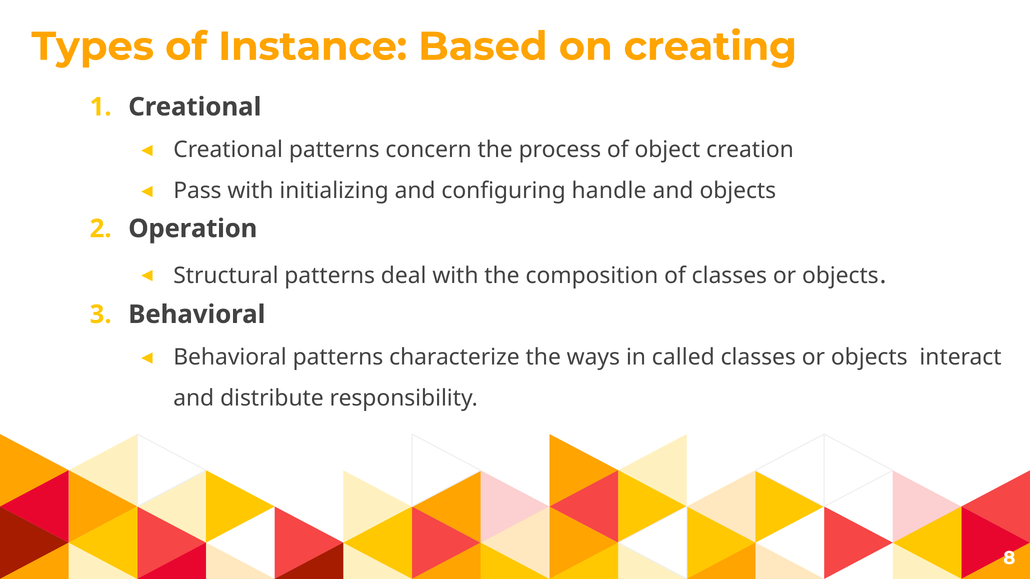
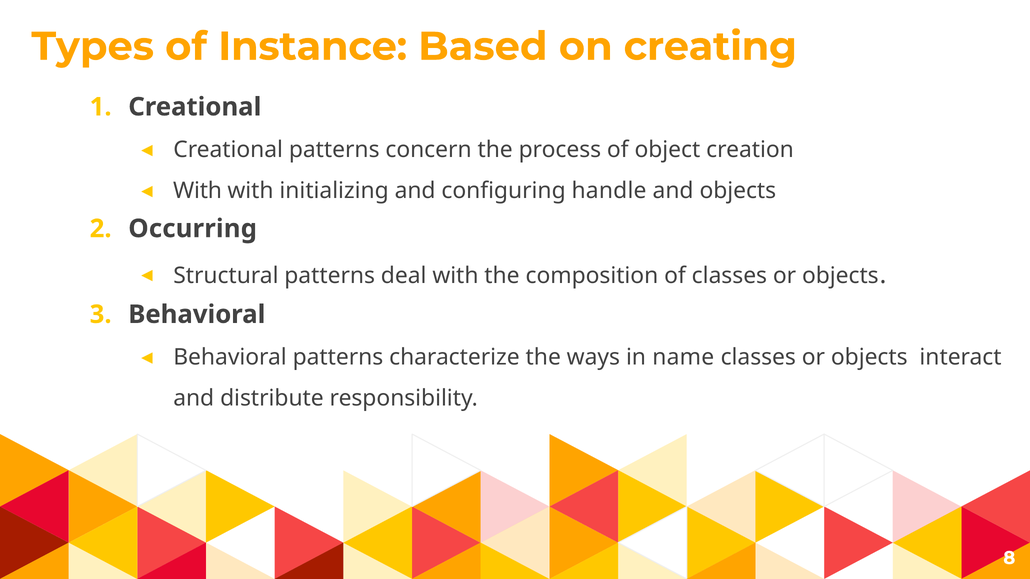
Pass: Pass -> With (198, 191)
Operation: Operation -> Occurring (193, 229)
called: called -> name (683, 357)
